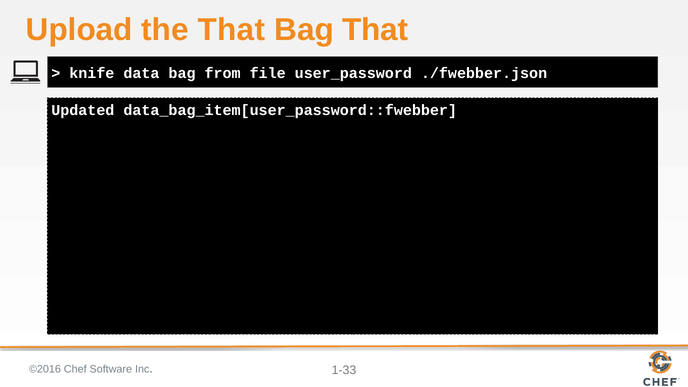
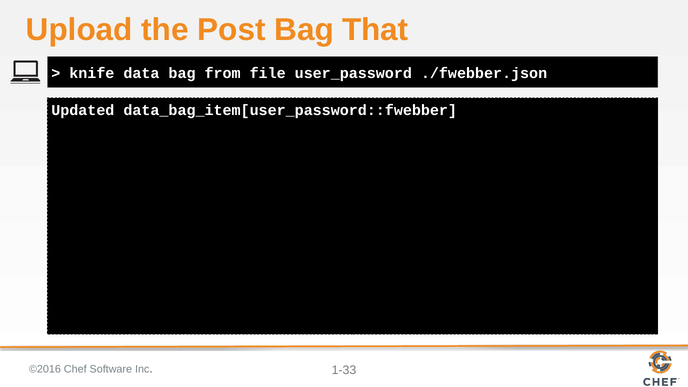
the That: That -> Post (231, 30)
